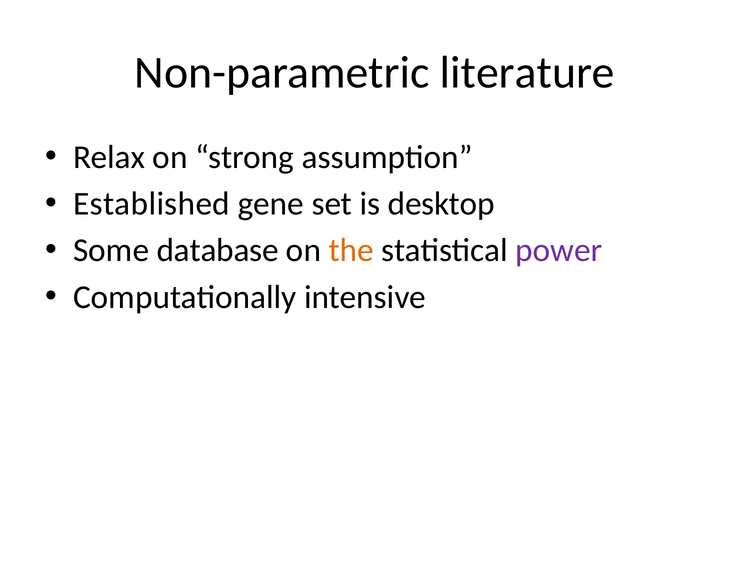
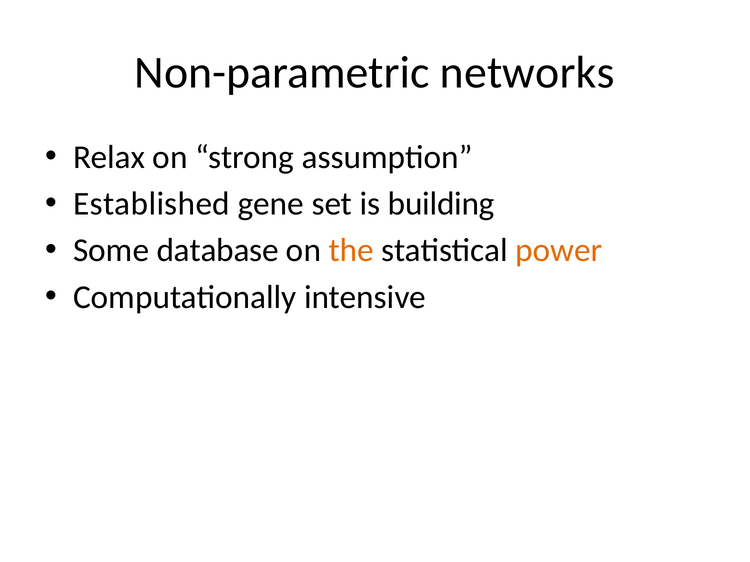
literature: literature -> networks (527, 73)
desktop: desktop -> building (441, 204)
power colour: purple -> orange (559, 251)
